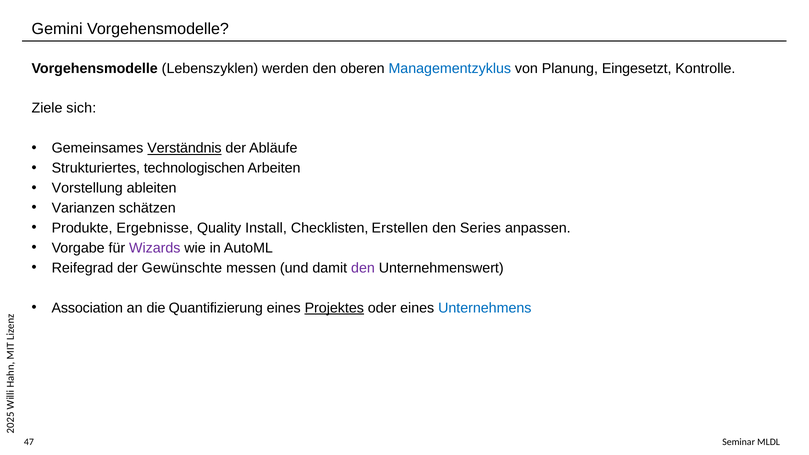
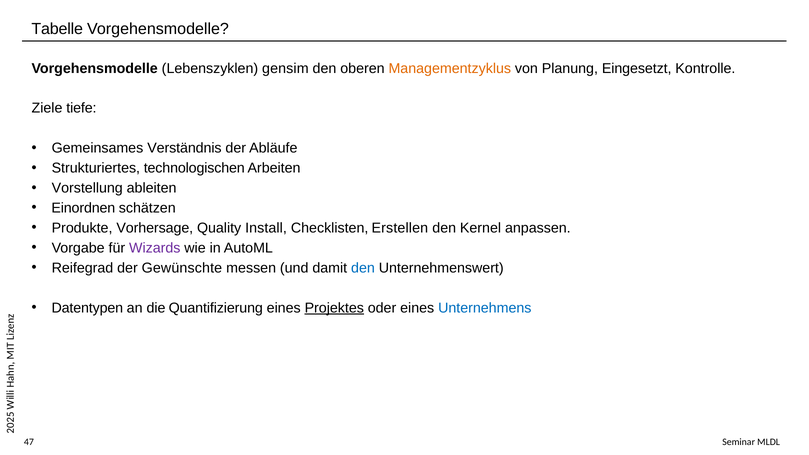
Gemini: Gemini -> Tabelle (57, 29)
werden: werden -> gensim (285, 68)
Managementzyklus colour: blue -> orange (450, 68)
sich: sich -> tiefe (81, 108)
Verständnis underline: present -> none (184, 148)
Varianzen: Varianzen -> Einordnen (83, 208)
Ergebnisse: Ergebnisse -> Vorhersage (155, 228)
Series: Series -> Kernel (481, 228)
den colour: purple -> blue (363, 268)
Association: Association -> Datentypen (87, 308)
